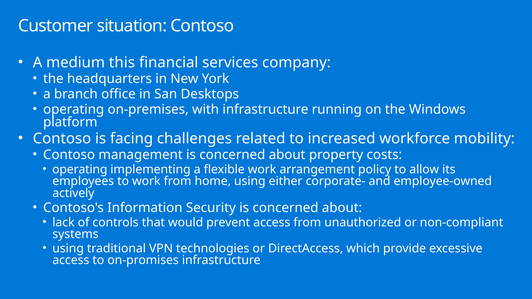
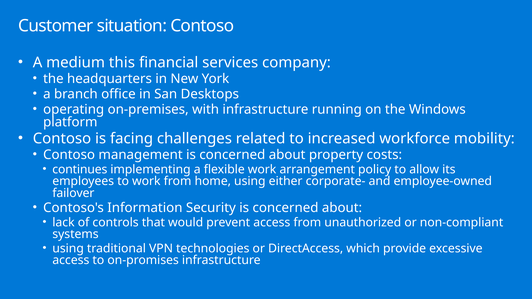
operating: operating -> continues (80, 170)
actively: actively -> failover (73, 193)
